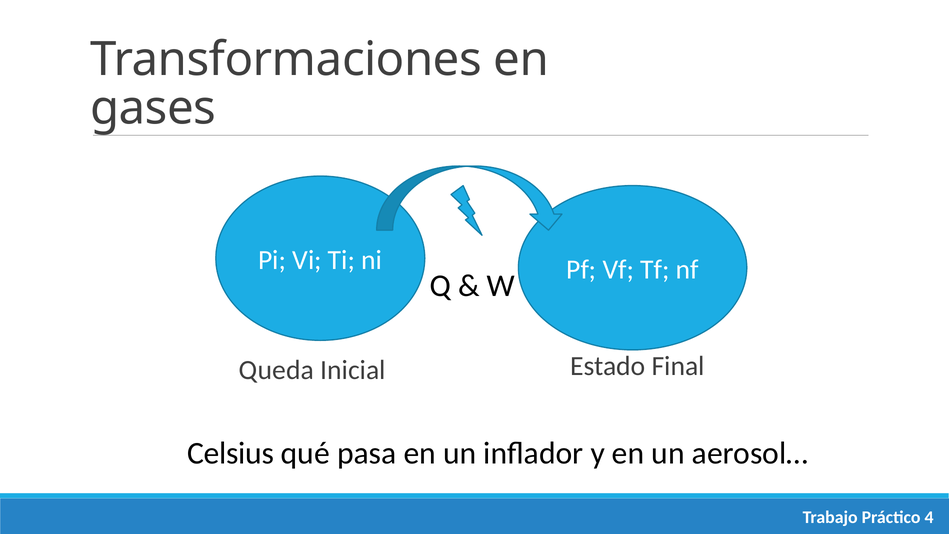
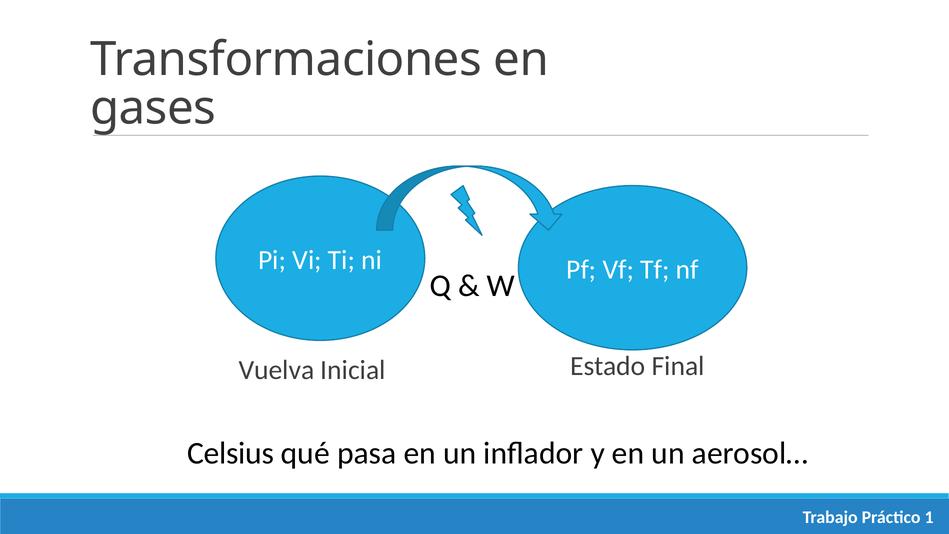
Queda: Queda -> Vuelva (277, 370)
4: 4 -> 1 (929, 517)
